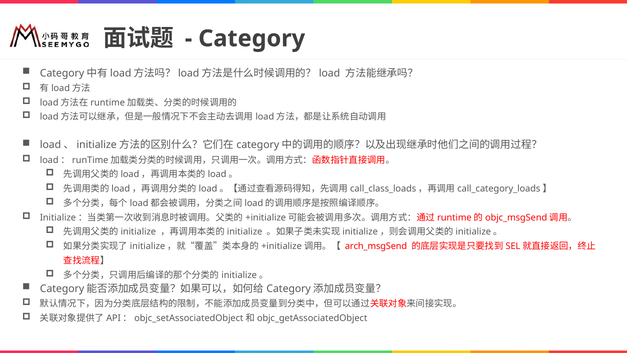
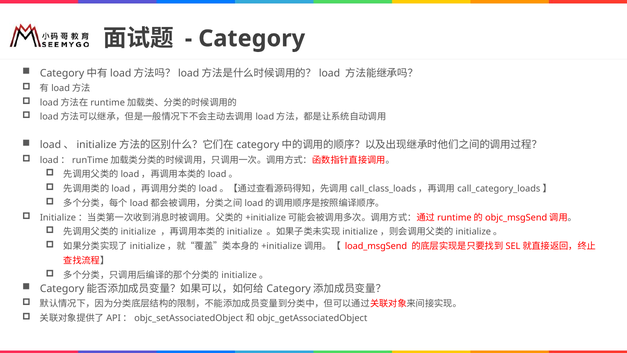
arch_msgSend: arch_msgSend -> load_msgSend (376, 246)
